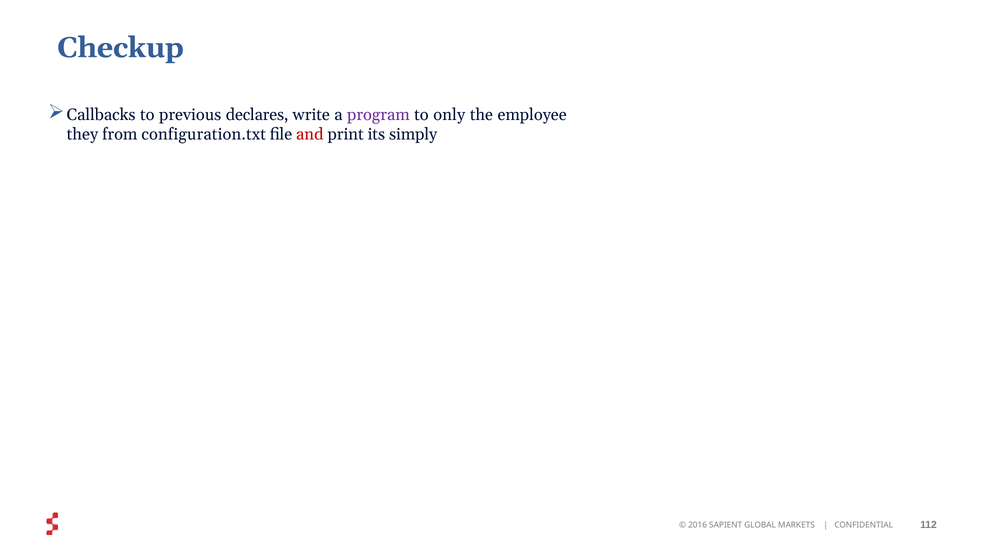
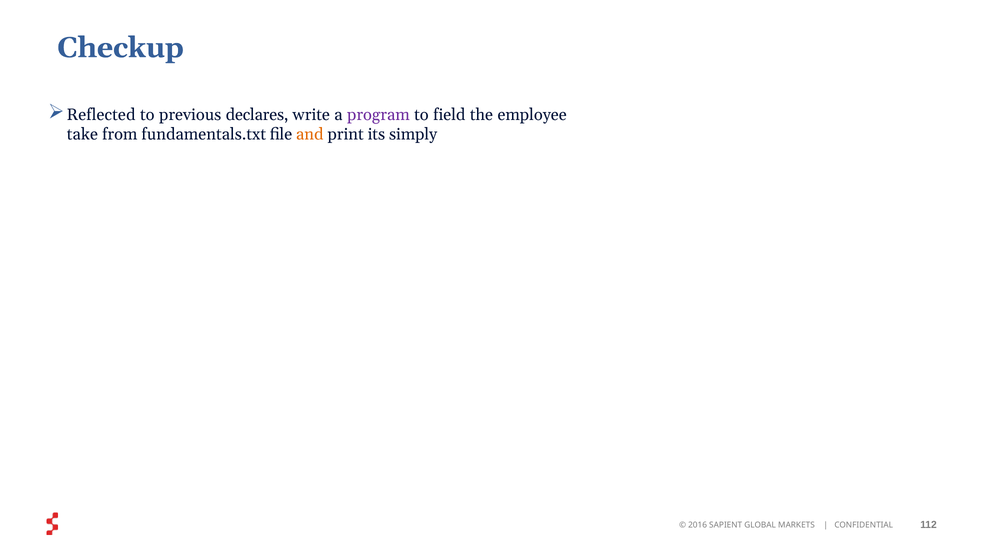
Callbacks: Callbacks -> Reflected (101, 115)
only: only -> field (449, 115)
they: they -> take (82, 135)
configuration.txt: configuration.txt -> fundamentals.txt (204, 135)
and colour: red -> orange (310, 135)
